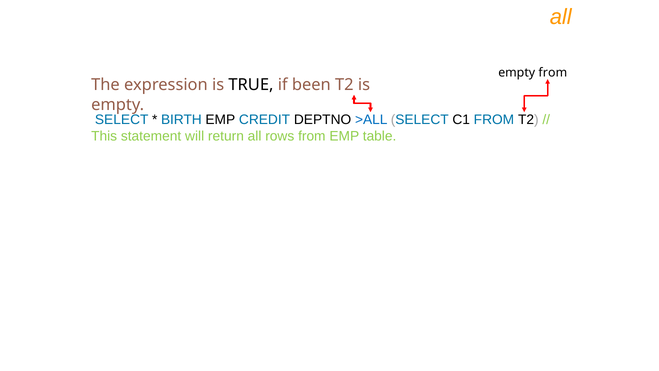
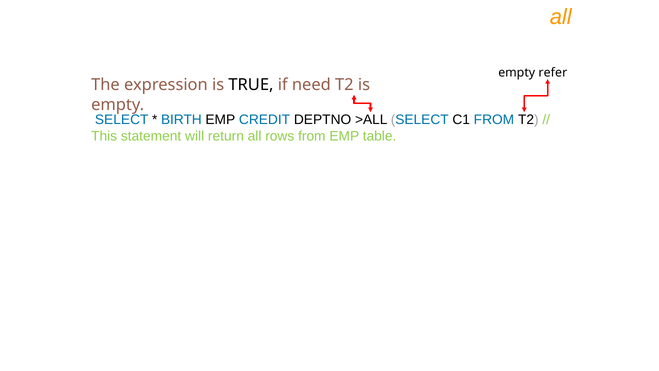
empty from: from -> refer (553, 72)
been: been -> need (311, 85)
>ALL colour: blue -> black (371, 119)
